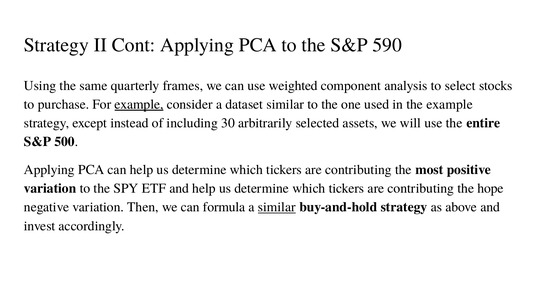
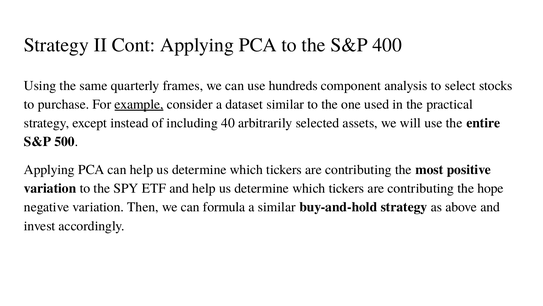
590: 590 -> 400 (387, 45)
weighted: weighted -> hundreds (293, 85)
the example: example -> practical (450, 104)
30: 30 -> 40 (228, 123)
similar underline: present -> none (277, 207)
